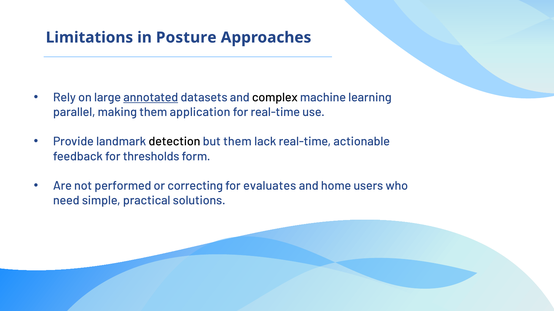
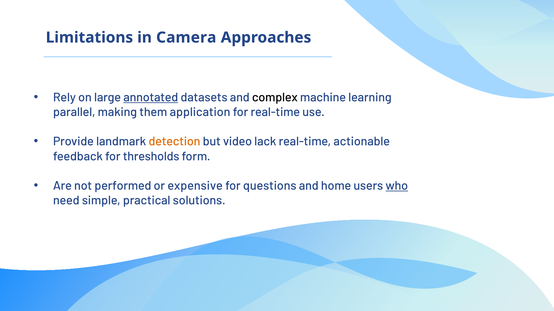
Posture: Posture -> Camera (186, 38)
detection colour: black -> orange (174, 142)
but them: them -> video (238, 142)
correcting: correcting -> expensive (195, 186)
evaluates: evaluates -> questions (270, 186)
who underline: none -> present (397, 186)
